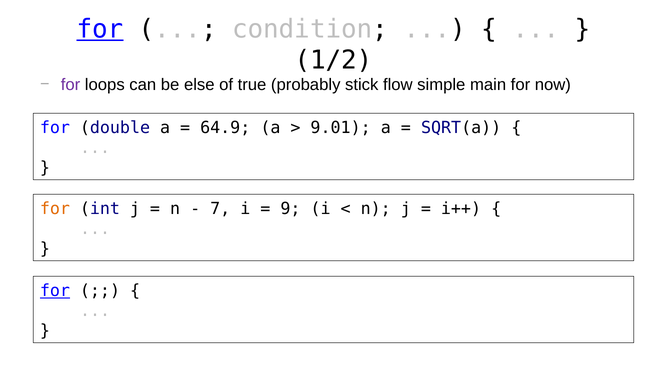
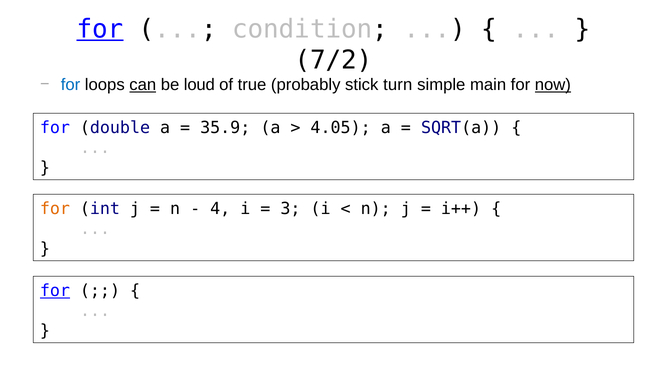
1/2: 1/2 -> 7/2 (334, 60)
for colour: purple -> blue (71, 85)
can underline: none -> present (143, 85)
else: else -> loud (199, 85)
flow: flow -> turn (398, 85)
now underline: none -> present (553, 85)
64.9: 64.9 -> 35.9 (225, 128)
9.01: 9.01 -> 4.05 (341, 128)
7: 7 -> 4 (220, 209)
9: 9 -> 3 (290, 209)
